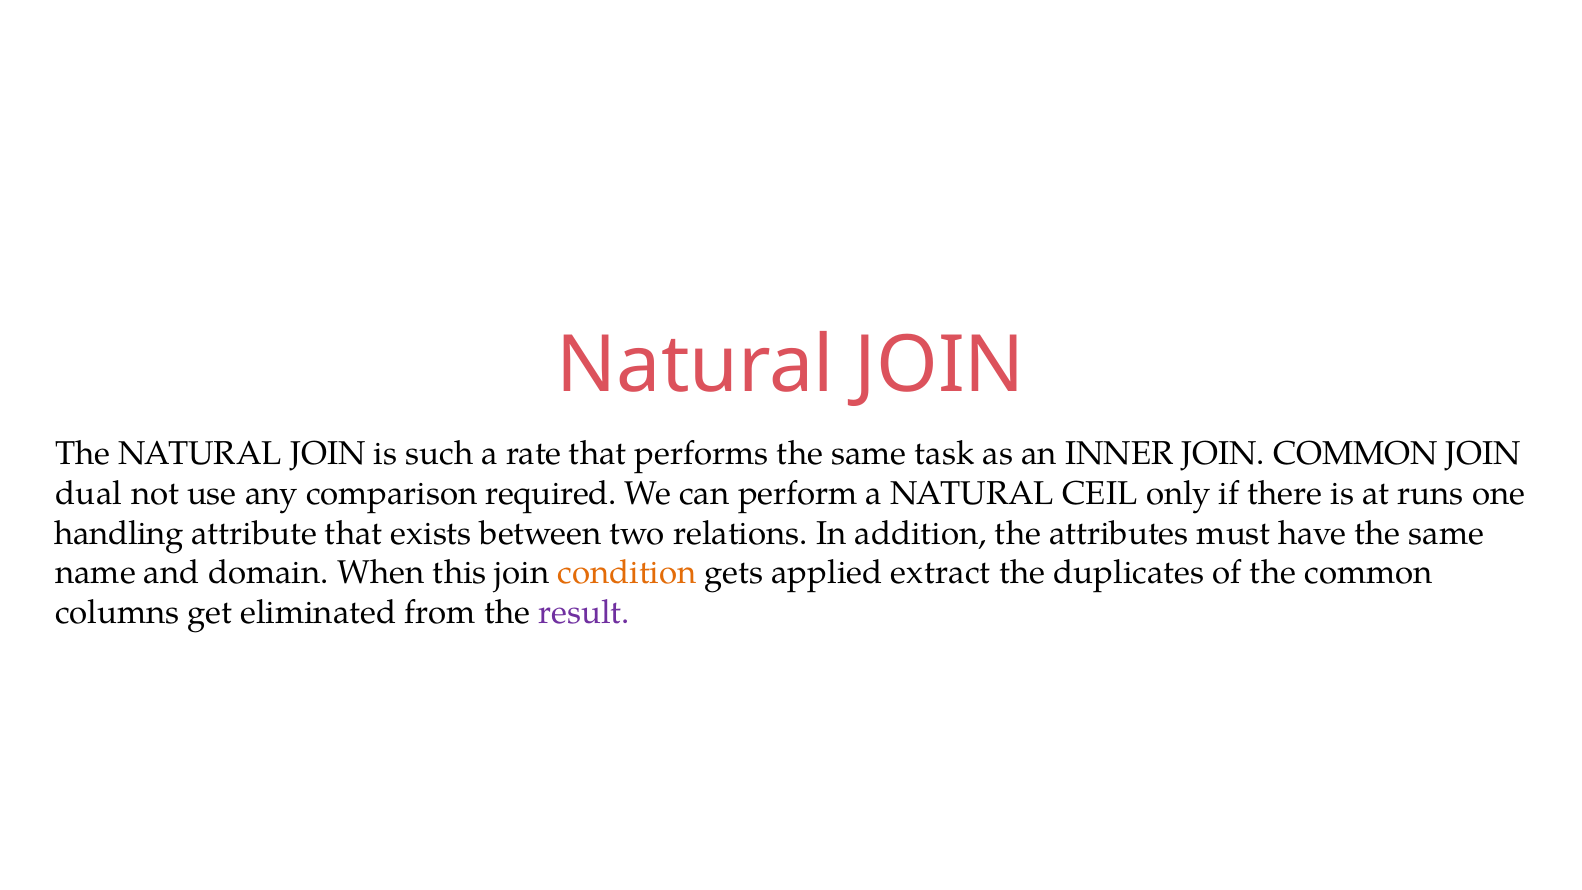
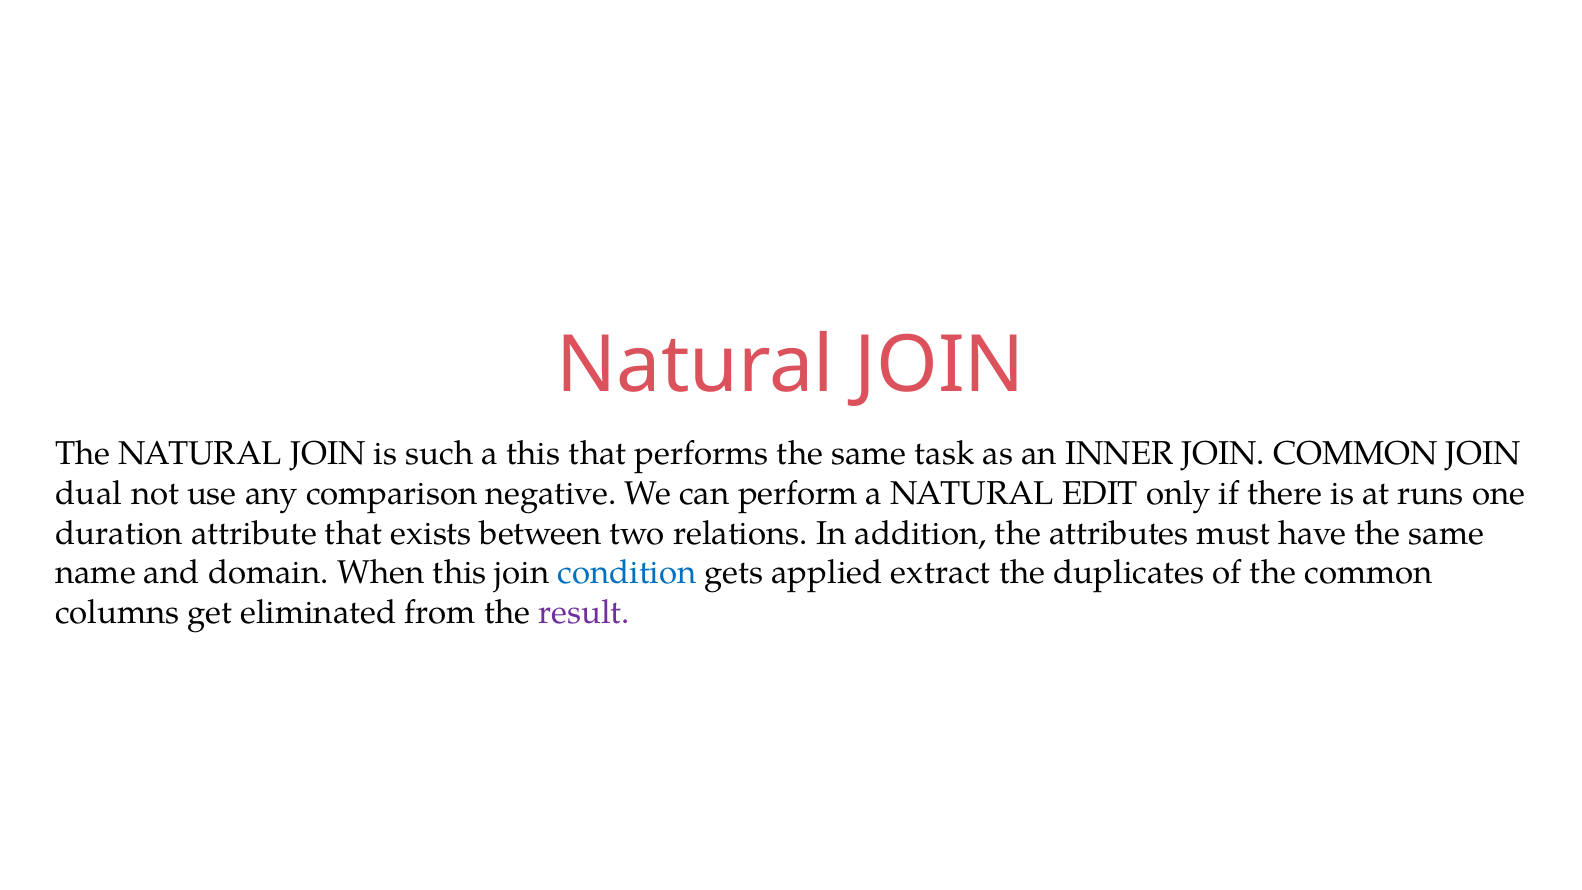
a rate: rate -> this (533, 454)
required: required -> negative (551, 494)
CEIL: CEIL -> EDIT (1100, 494)
handling: handling -> duration (119, 533)
condition colour: orange -> blue (627, 573)
